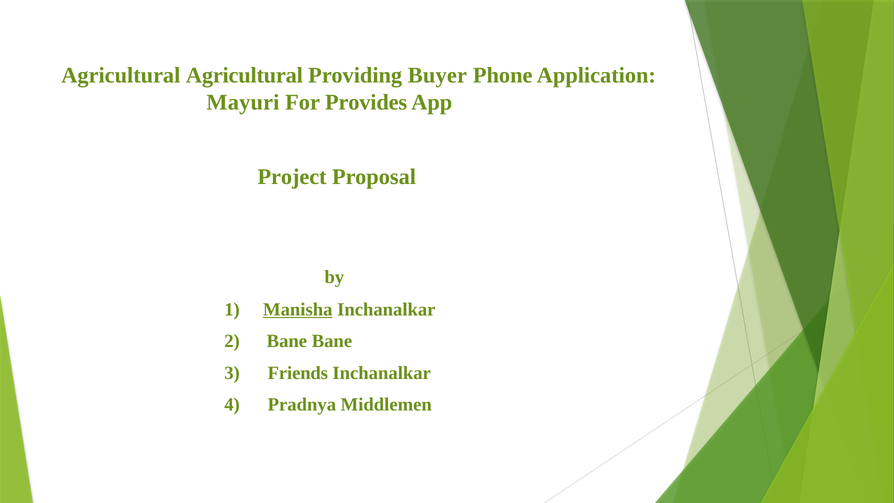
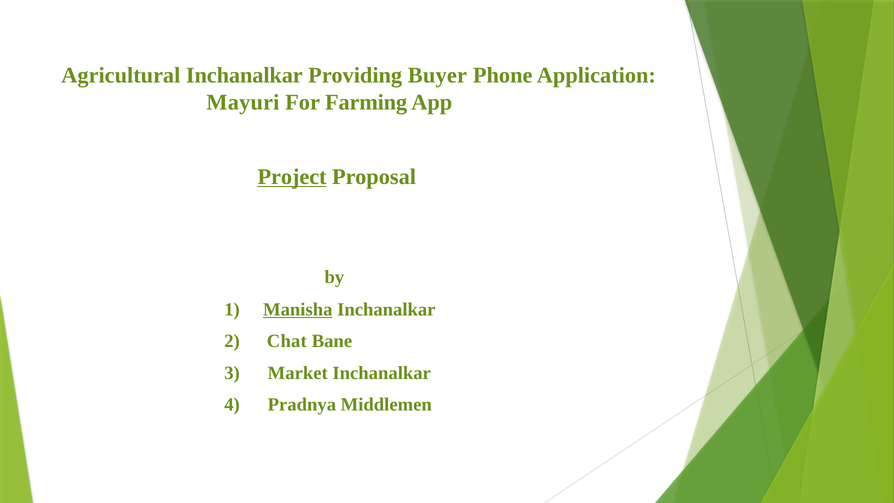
Agricultural Agricultural: Agricultural -> Inchanalkar (244, 75)
Provides: Provides -> Farming (366, 102)
Project underline: none -> present (292, 177)
2 Bane: Bane -> Chat (287, 341)
Friends: Friends -> Market (298, 373)
